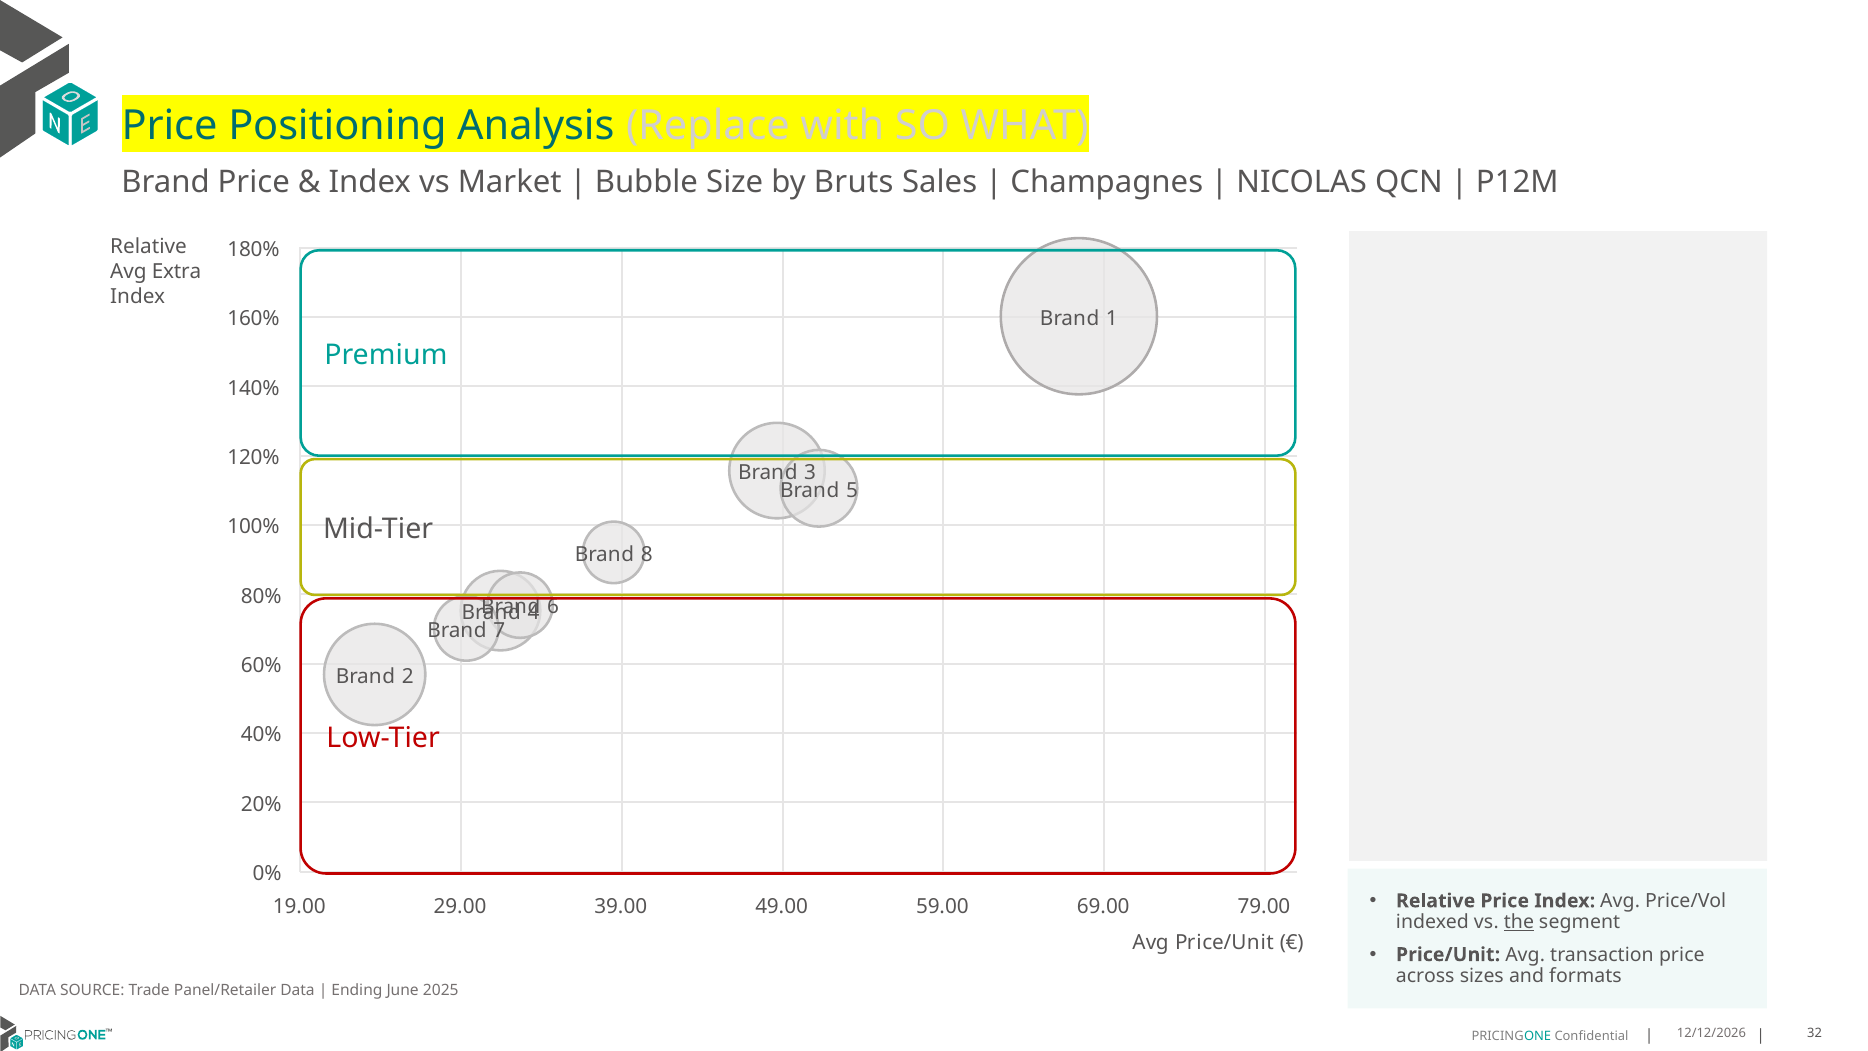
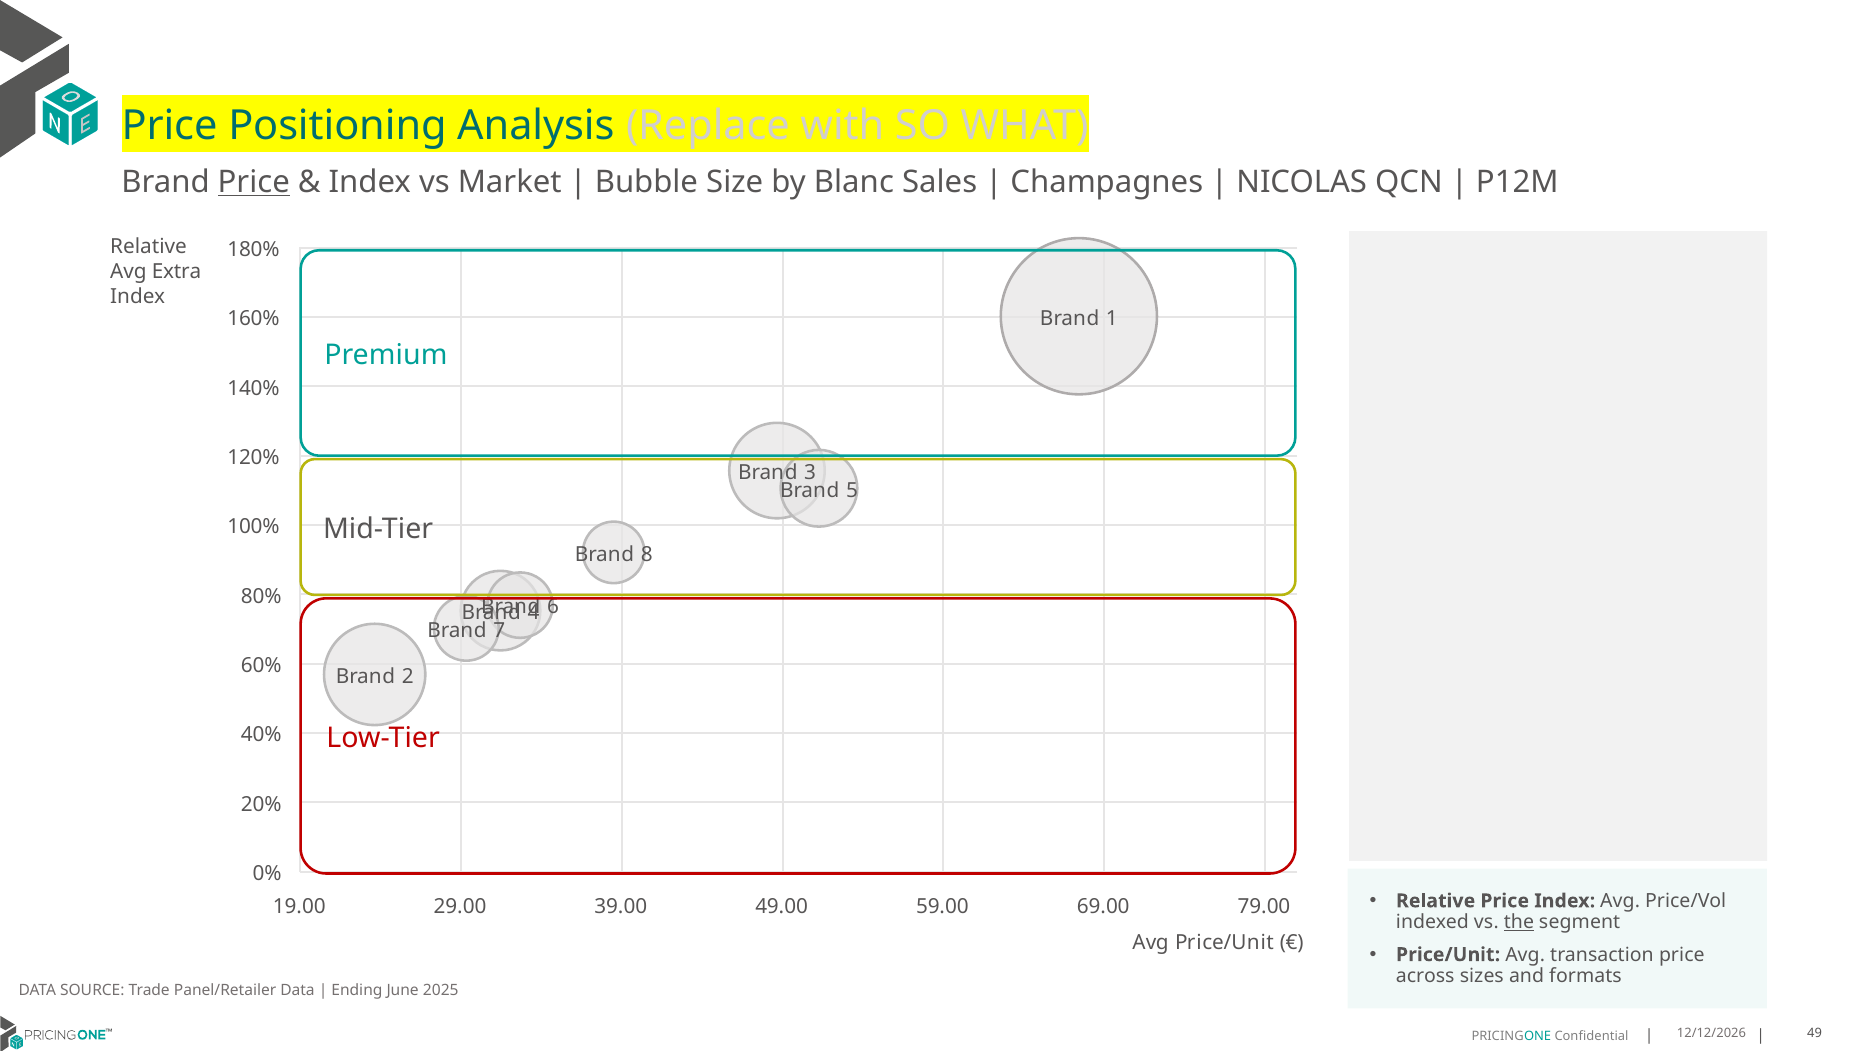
Price underline: none -> present (254, 182)
Bruts: Bruts -> Blanc (854, 182)
32: 32 -> 49 (1815, 1033)
